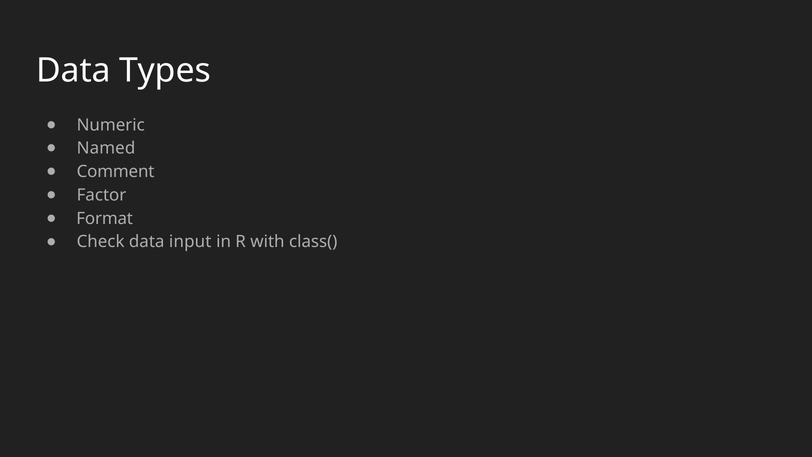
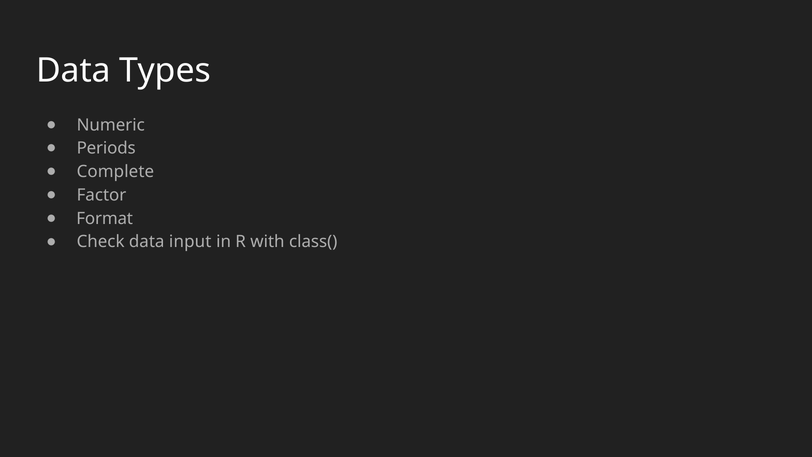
Named: Named -> Periods (106, 148)
Comment: Comment -> Complete (115, 172)
